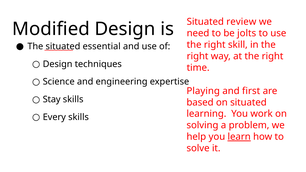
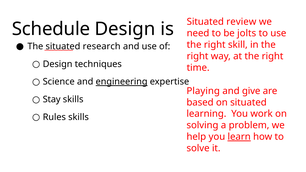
Modified: Modified -> Schedule (51, 29)
essential: essential -> research (102, 46)
engineering underline: none -> present (122, 82)
first: first -> give (251, 91)
Every: Every -> Rules (54, 117)
